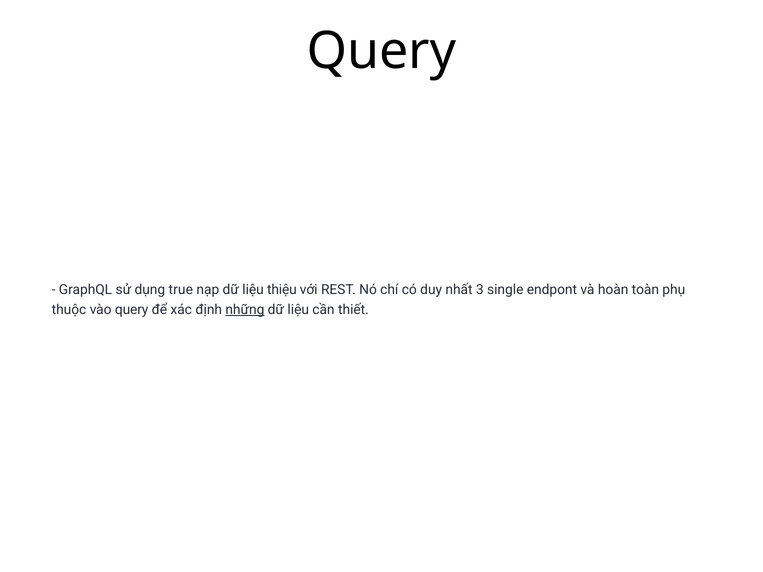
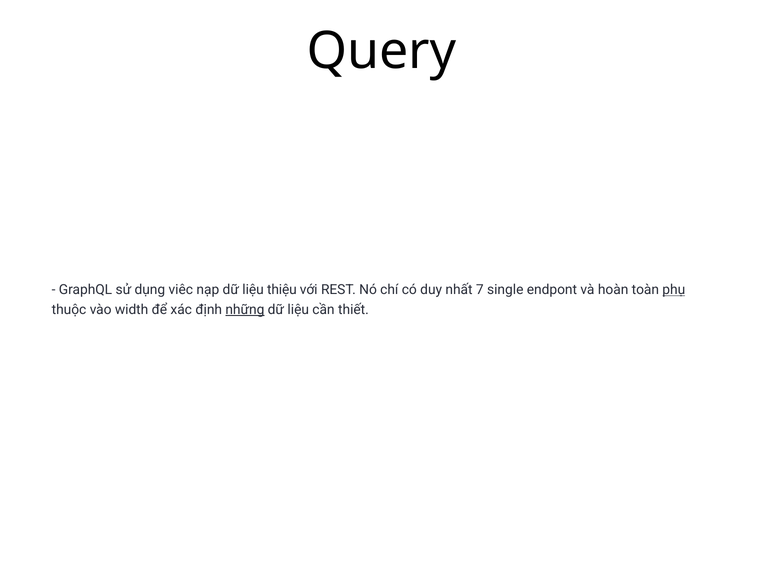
true: true -> viêc (181, 290)
3: 3 -> 7 (480, 290)
phụ underline: none -> present (674, 290)
vào query: query -> width (132, 310)
